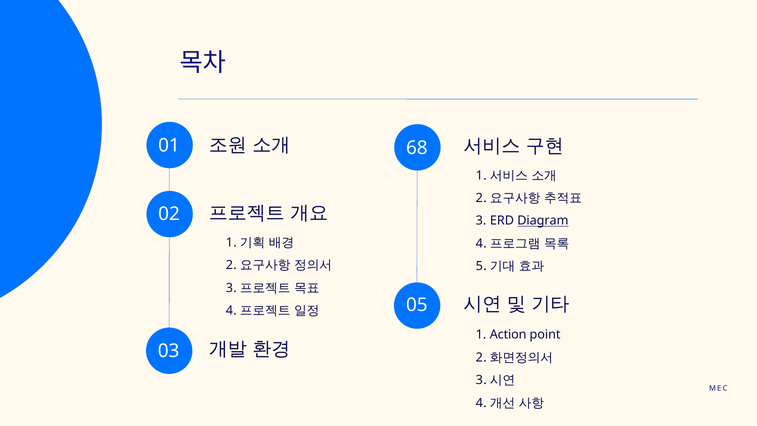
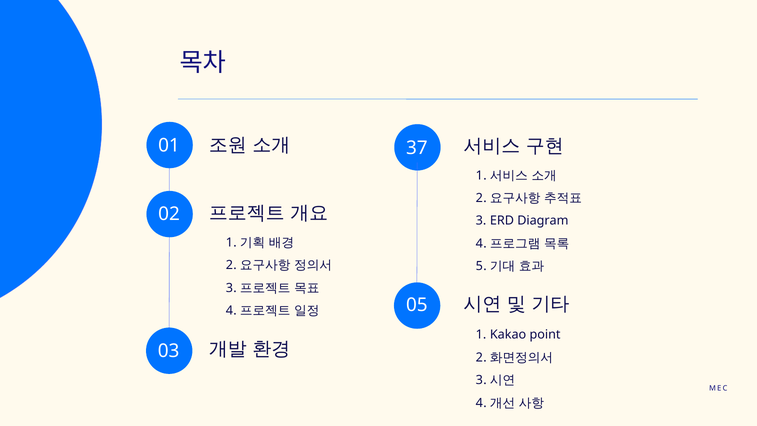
68: 68 -> 37 (417, 148)
Diagram underline: present -> none (543, 221)
Action: Action -> Kakao (508, 335)
